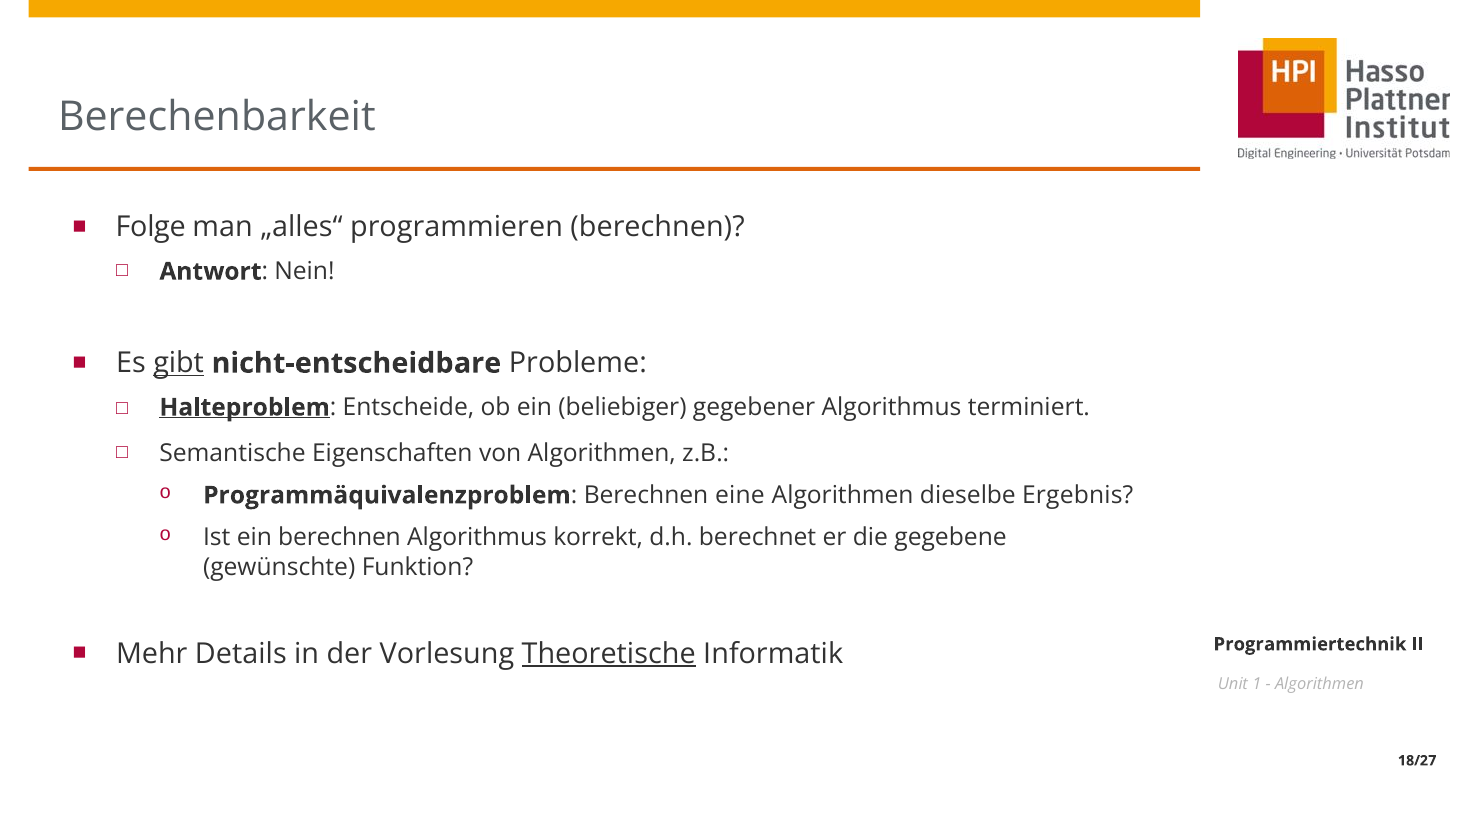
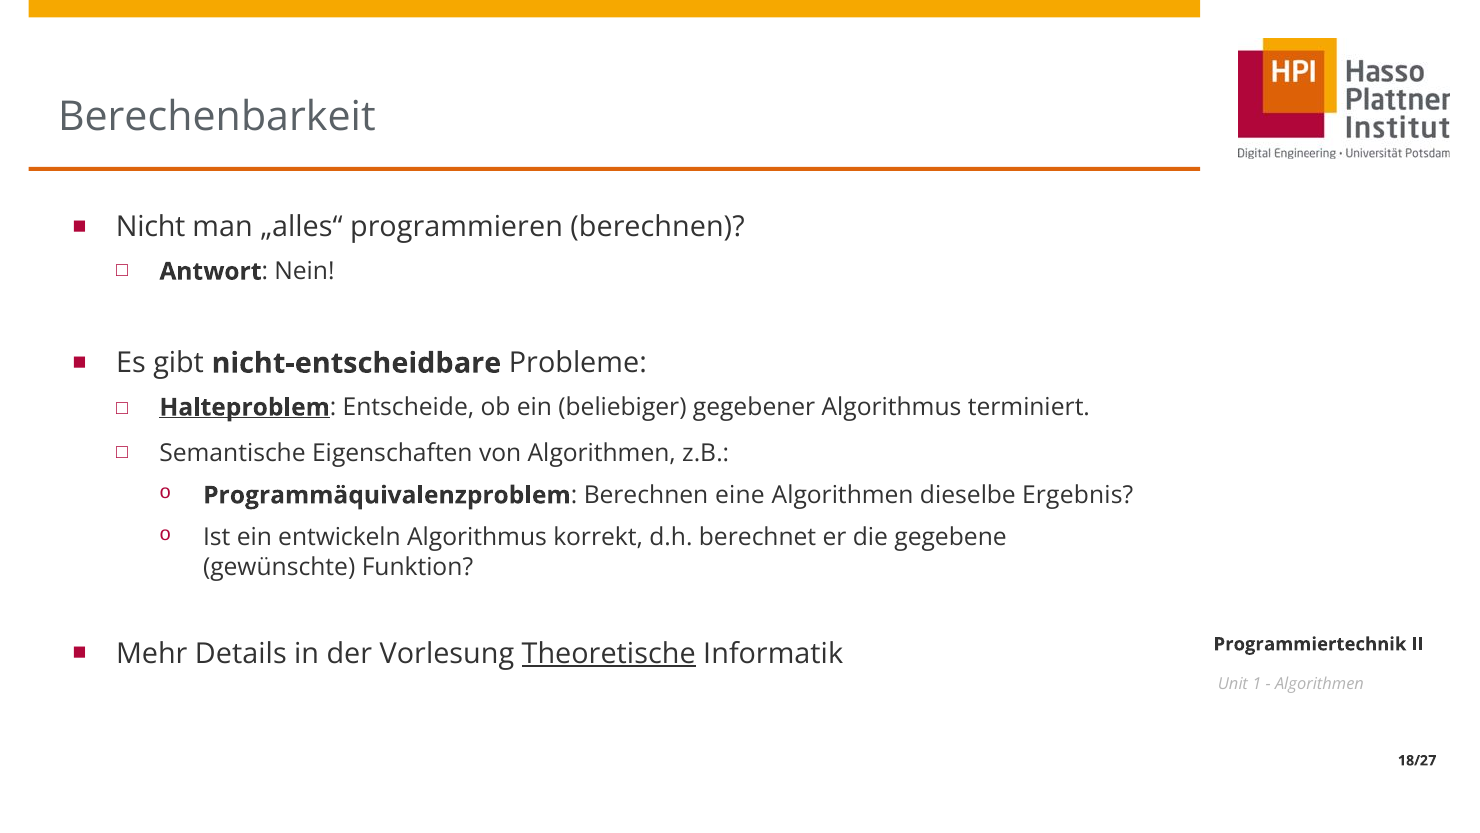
Folge: Folge -> Nicht (151, 227)
gibt underline: present -> none (179, 363)
ein berechnen: berechnen -> entwickeln (339, 537)
